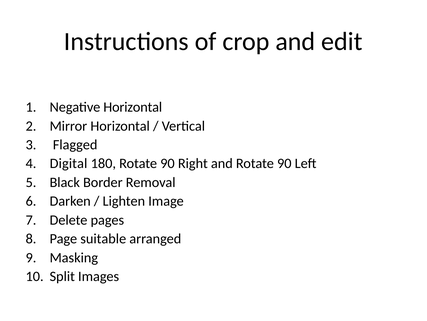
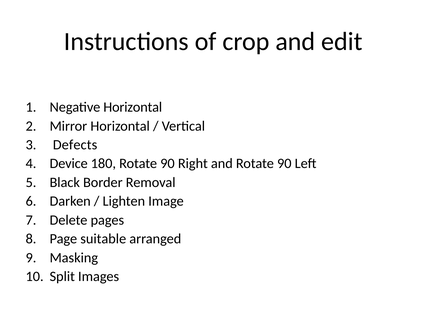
Flagged: Flagged -> Defects (75, 144)
Digital: Digital -> Device (69, 163)
